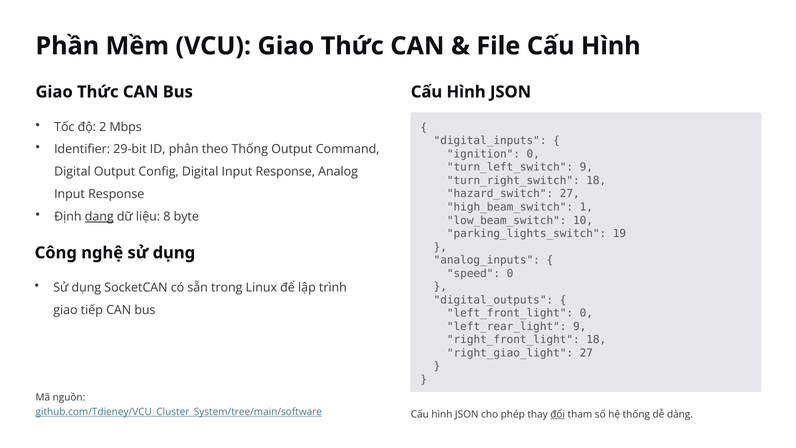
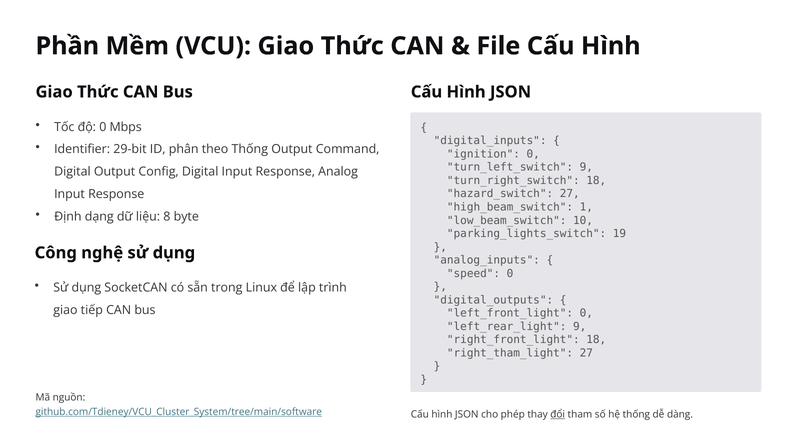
độ 2: 2 -> 0 (103, 127)
dạng underline: present -> none (99, 216)
right_giao_light: right_giao_light -> right_tham_light (510, 353)
